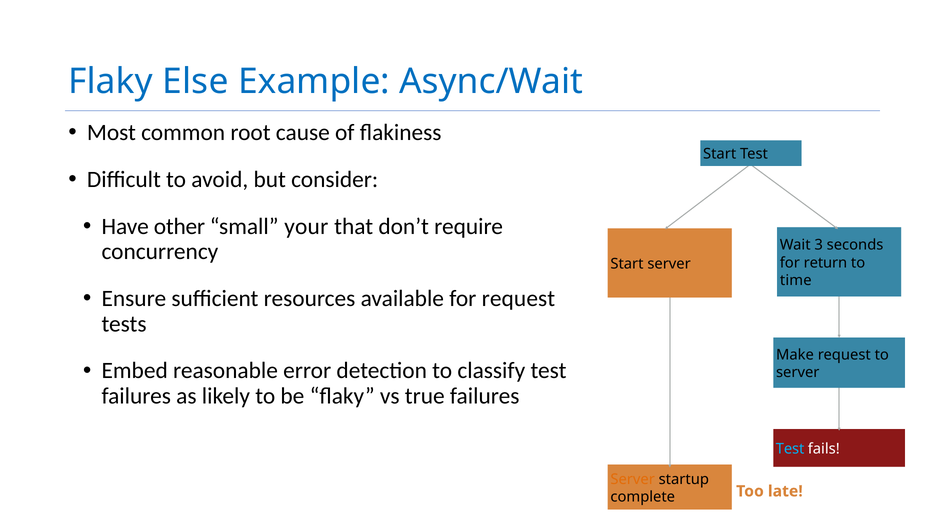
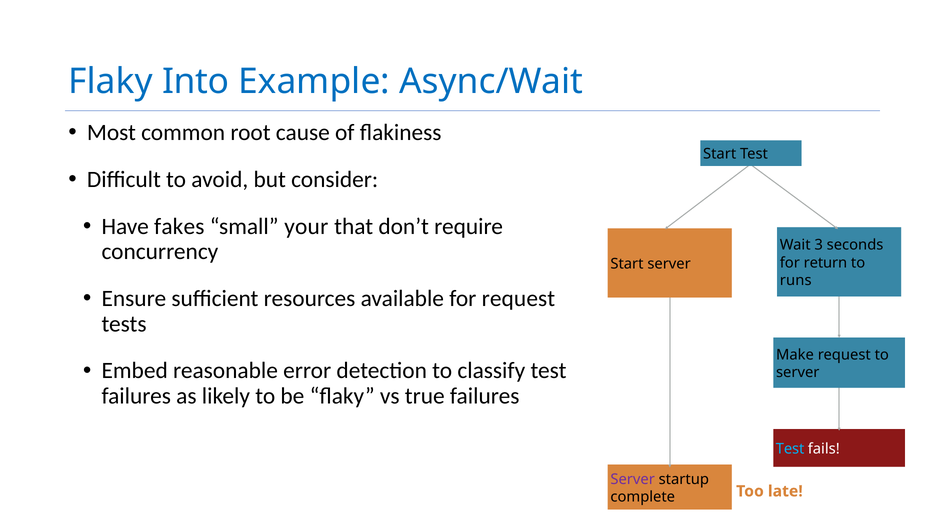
Else: Else -> Into (196, 81)
other: other -> fakes (179, 226)
time: time -> runs (796, 280)
Server colour: orange -> purple (633, 479)
